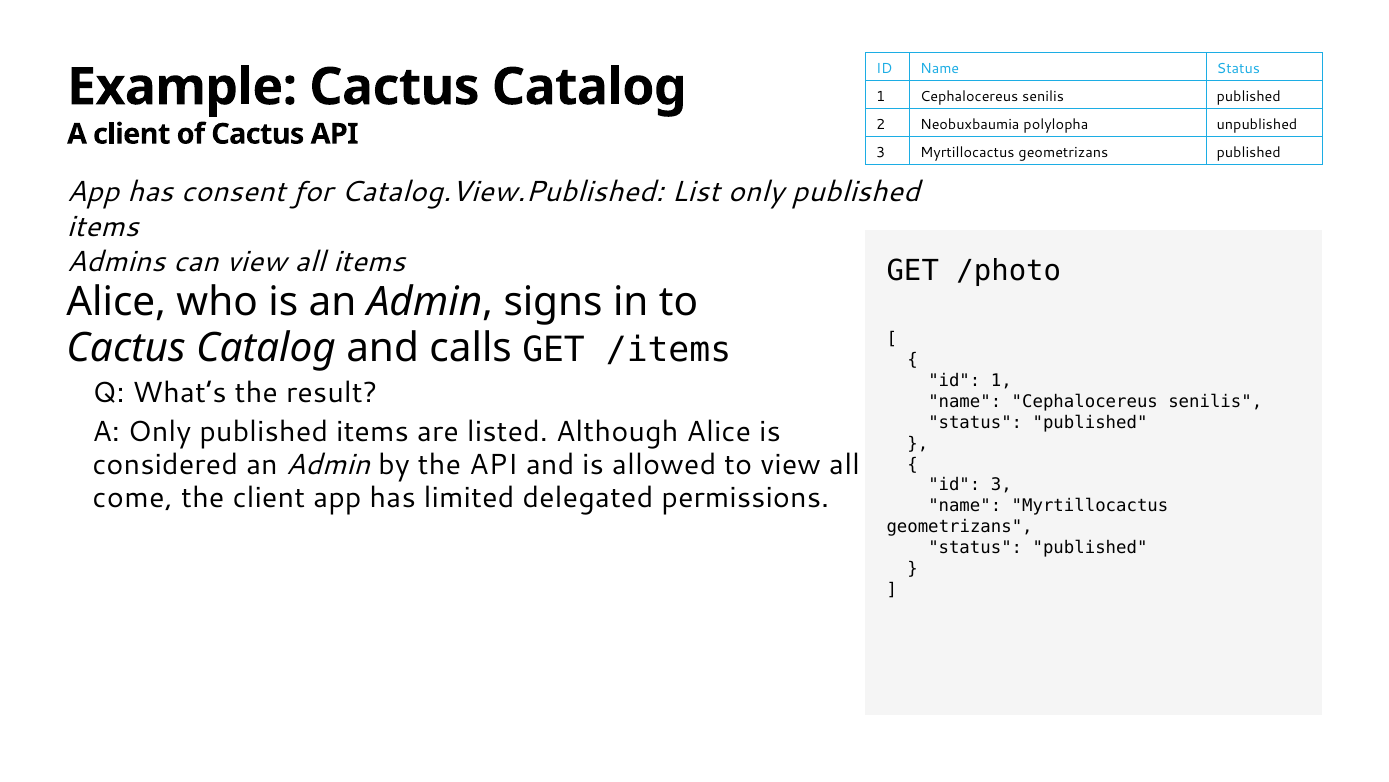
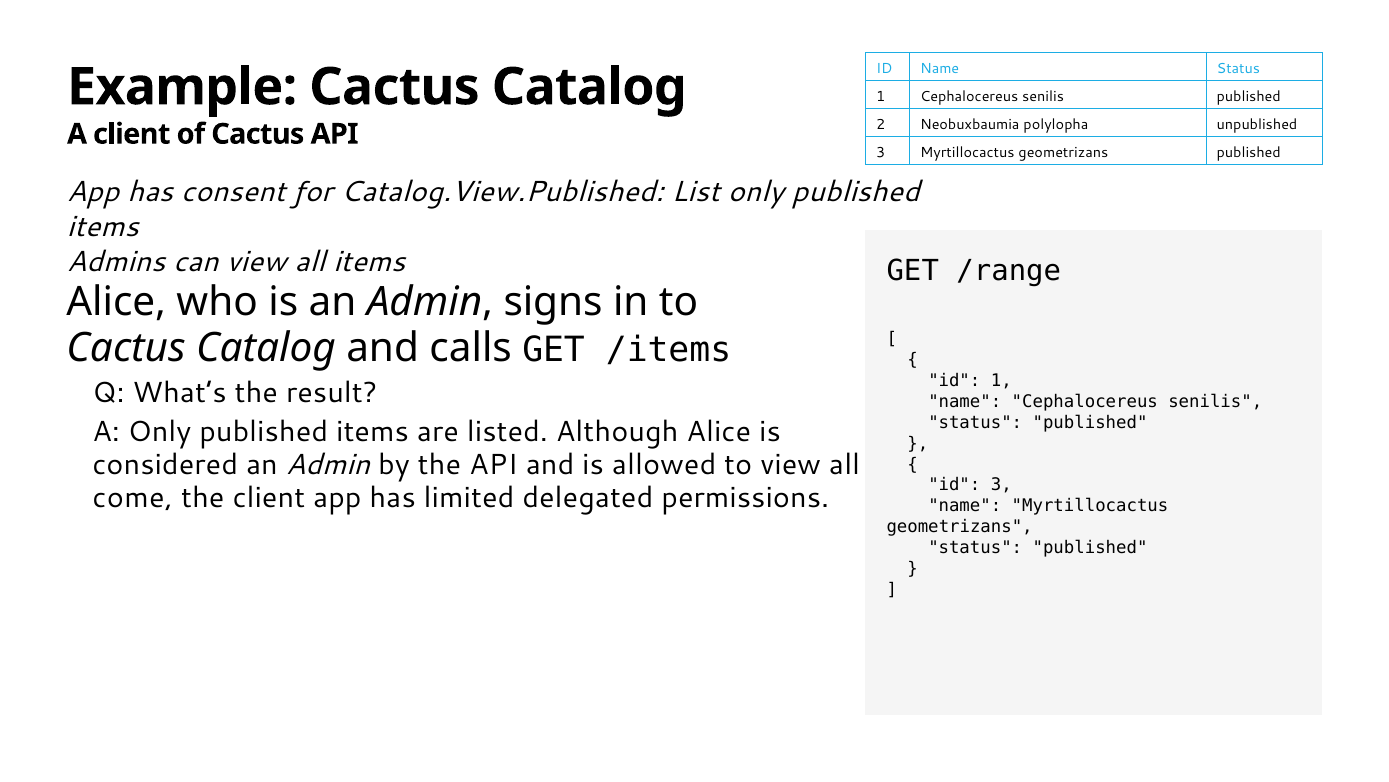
/photo: /photo -> /range (1009, 270)
